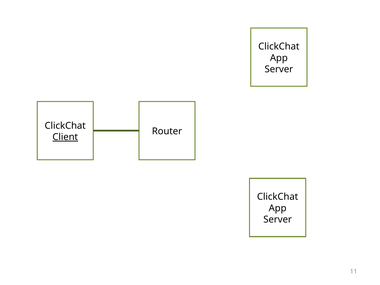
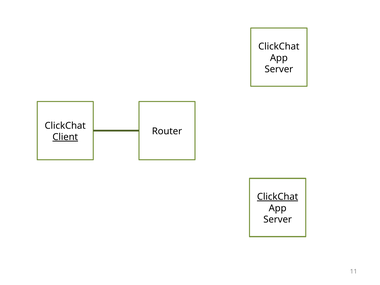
ClickChat underline: none -> present (278, 197)
